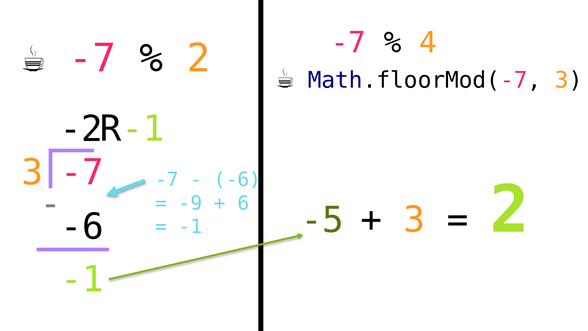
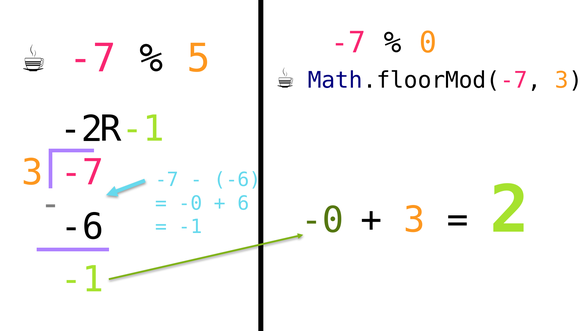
2: 2 -> 5 (199, 58)
4: 4 -> 0 (428, 43)
-9: -9 -> -0 (190, 203)
-5: -5 -> -0 (322, 220)
